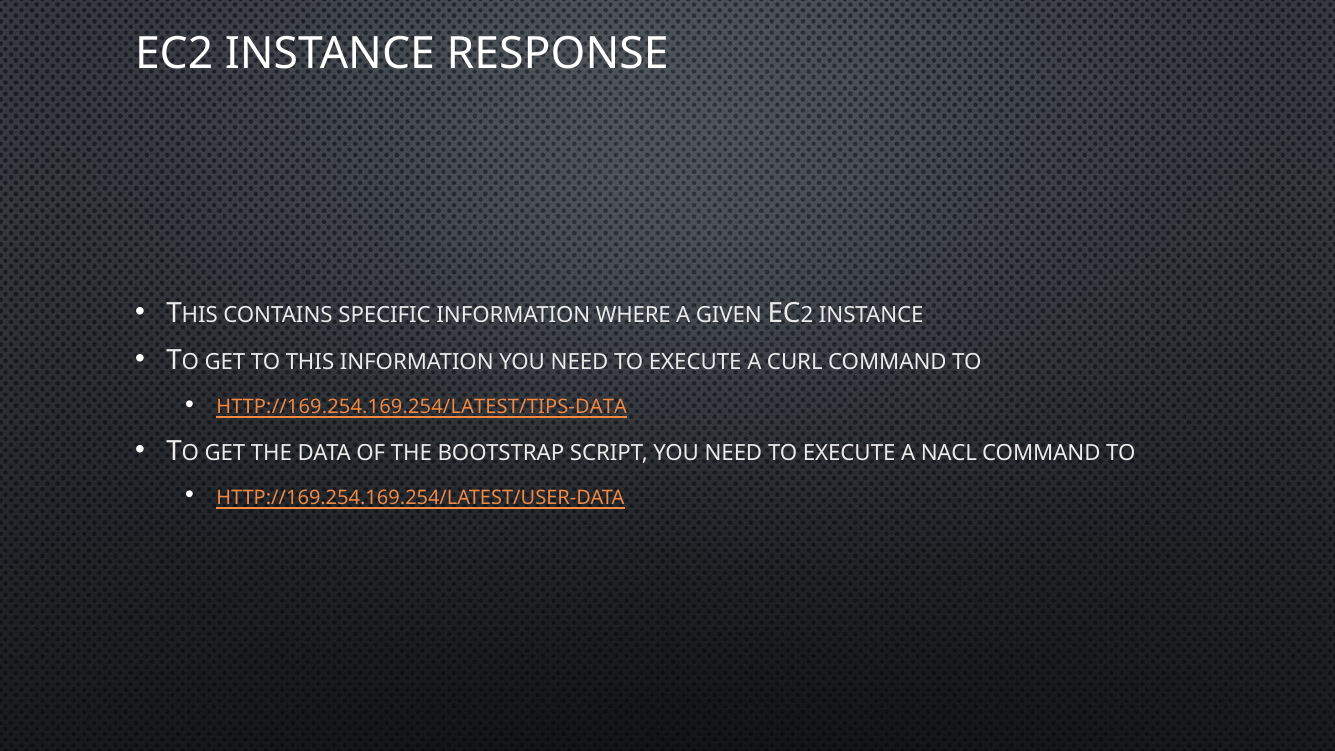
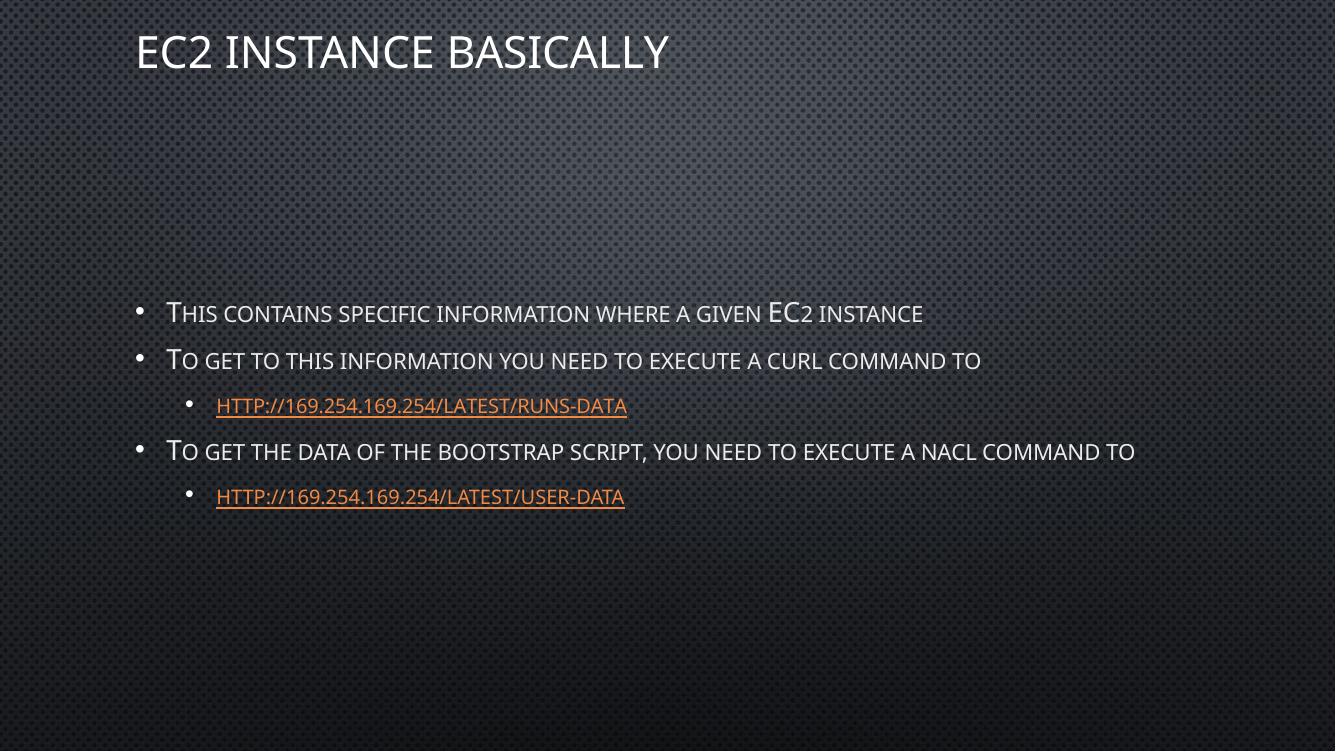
RESPONSE: RESPONSE -> BASICALLY (558, 54)
HTTP://169.254.169.254/LATEST/TIPS-DATA: HTTP://169.254.169.254/LATEST/TIPS-DATA -> HTTP://169.254.169.254/LATEST/RUNS-DATA (422, 407)
